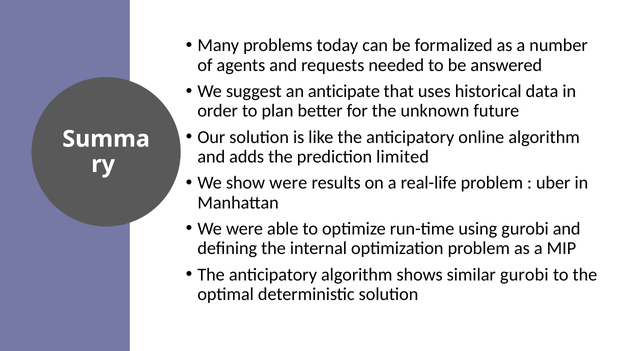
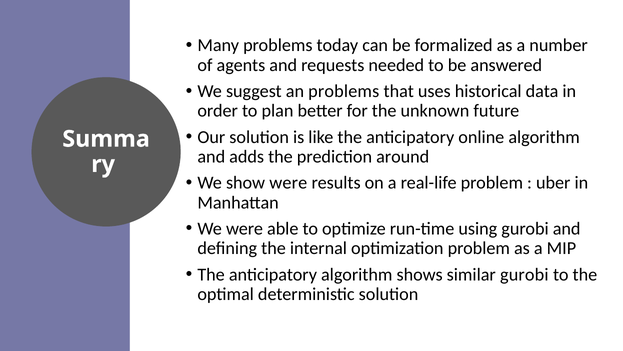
an anticipate: anticipate -> problems (344, 91)
limited: limited -> around (403, 156)
